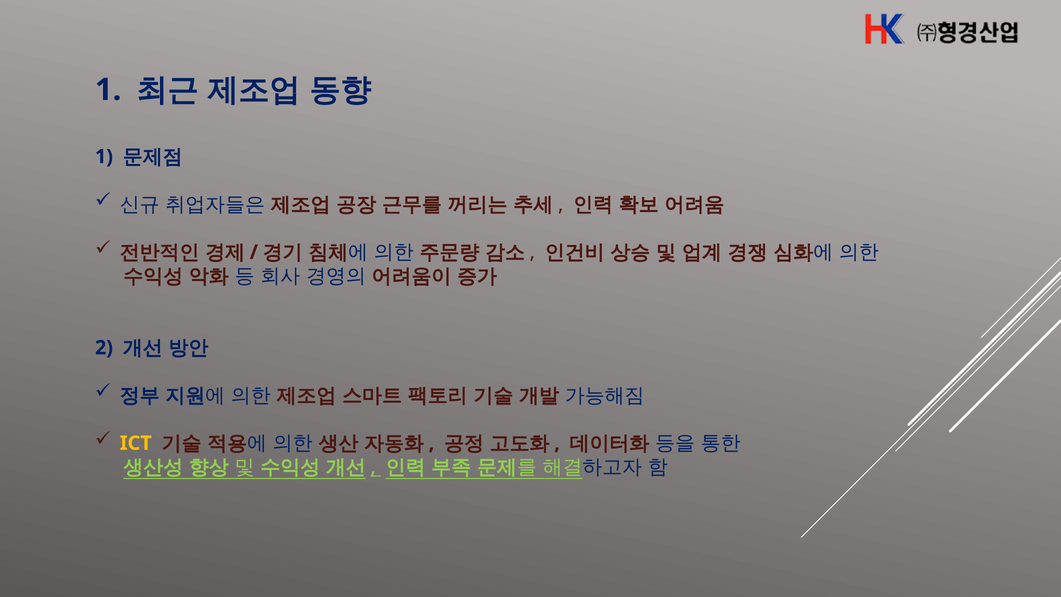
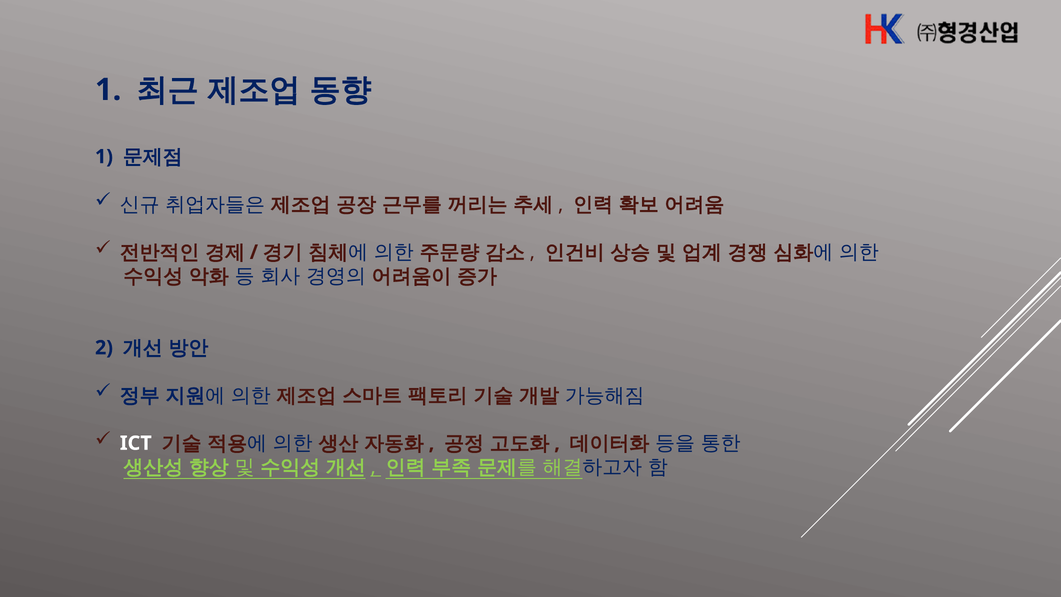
ICT colour: yellow -> white (136, 443)
